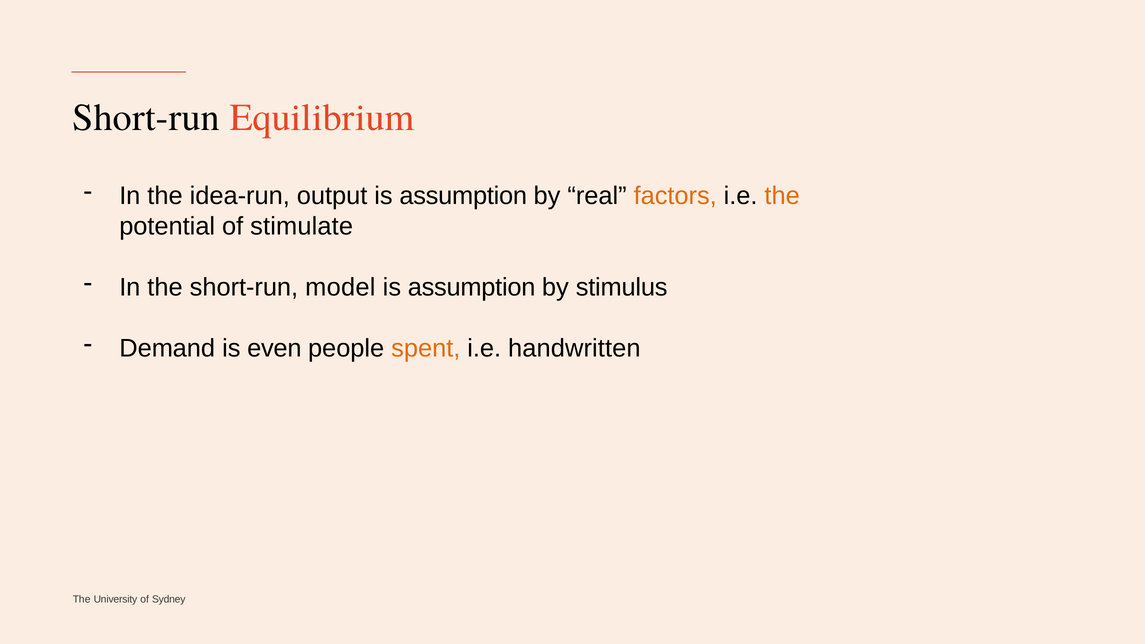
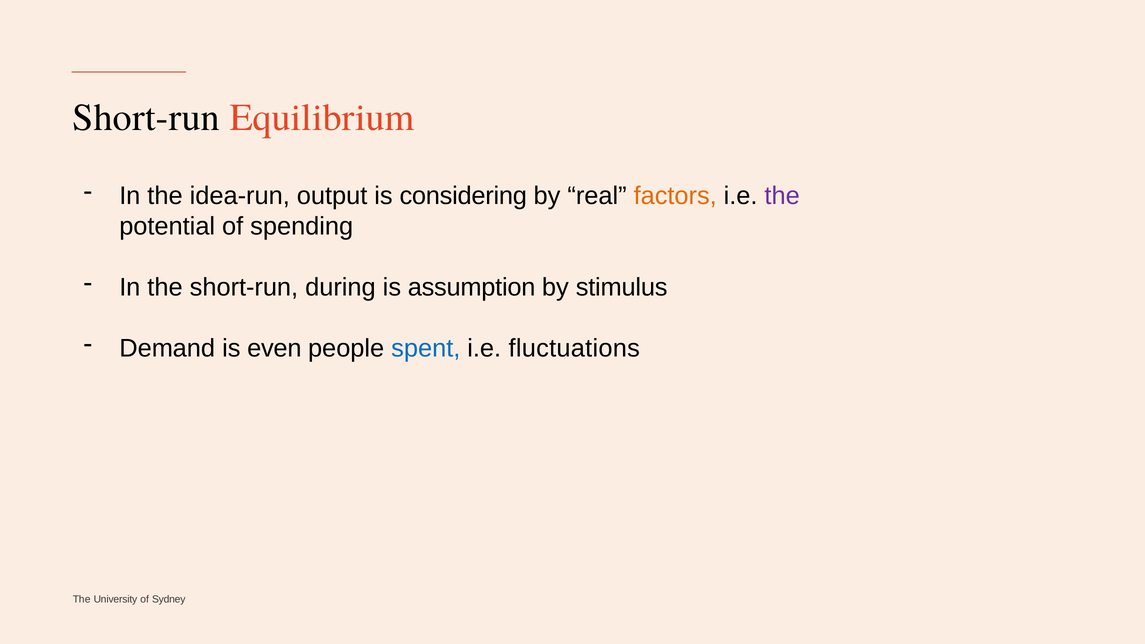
output is assumption: assumption -> considering (463, 196)
the colour: orange -> purple (782, 196)
stimulate: stimulate -> spending (302, 227)
model: model -> during (340, 288)
spent colour: orange -> blue (426, 349)
handwritten: handwritten -> fluctuations (574, 349)
